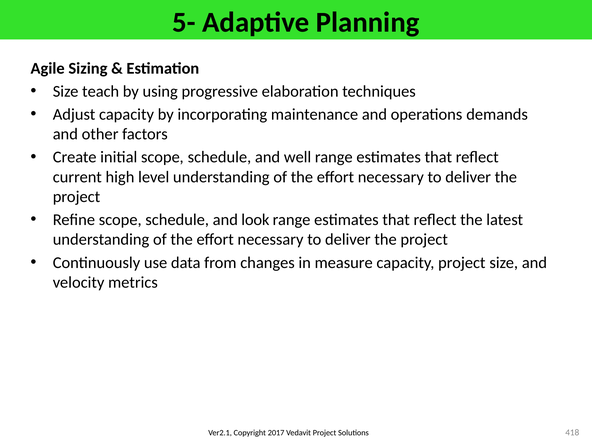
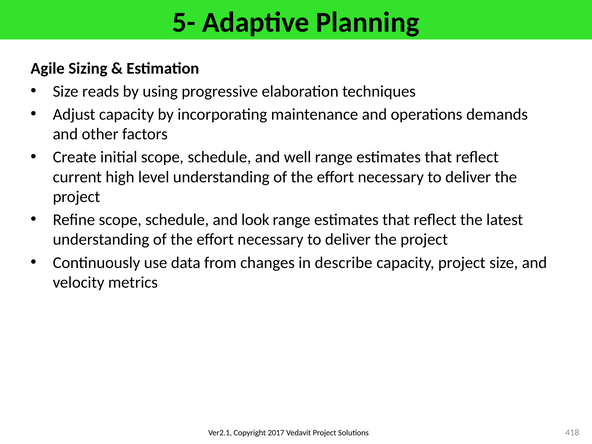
teach: teach -> reads (101, 91)
measure: measure -> describe (344, 263)
